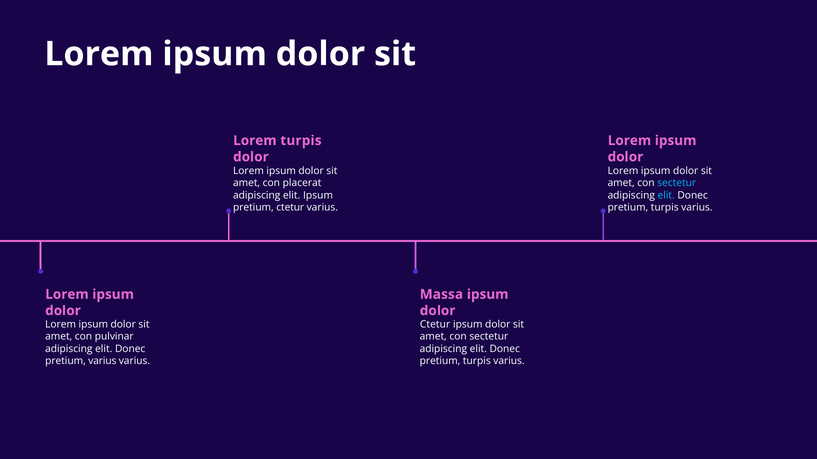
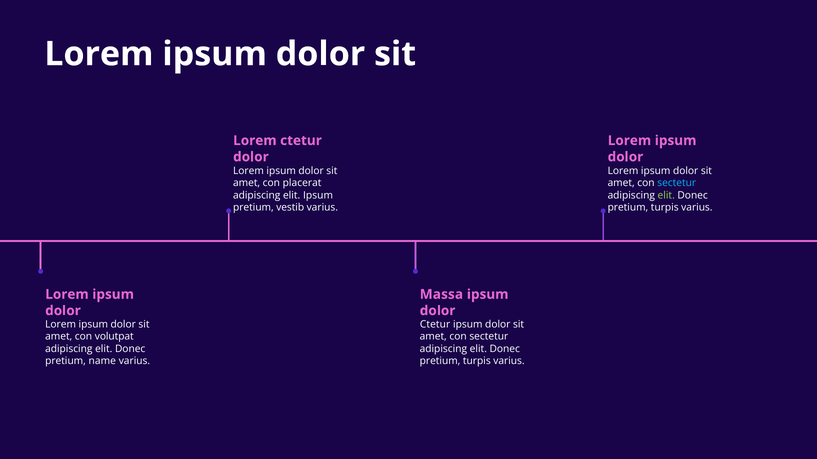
Lorem turpis: turpis -> ctetur (301, 141)
elit colour: light blue -> light green (666, 195)
pretium ctetur: ctetur -> vestib (290, 208)
pulvinar: pulvinar -> volutpat (114, 337)
pretium varius: varius -> name (102, 362)
